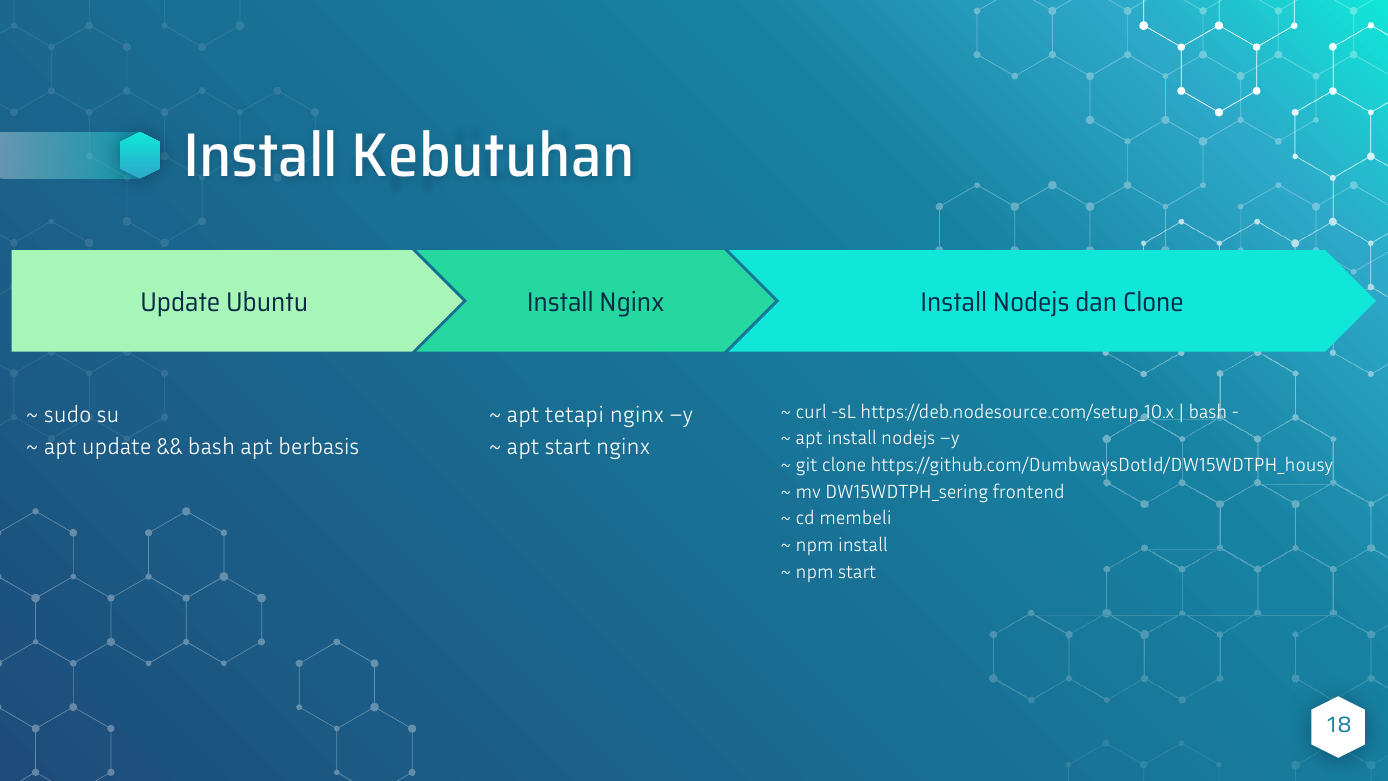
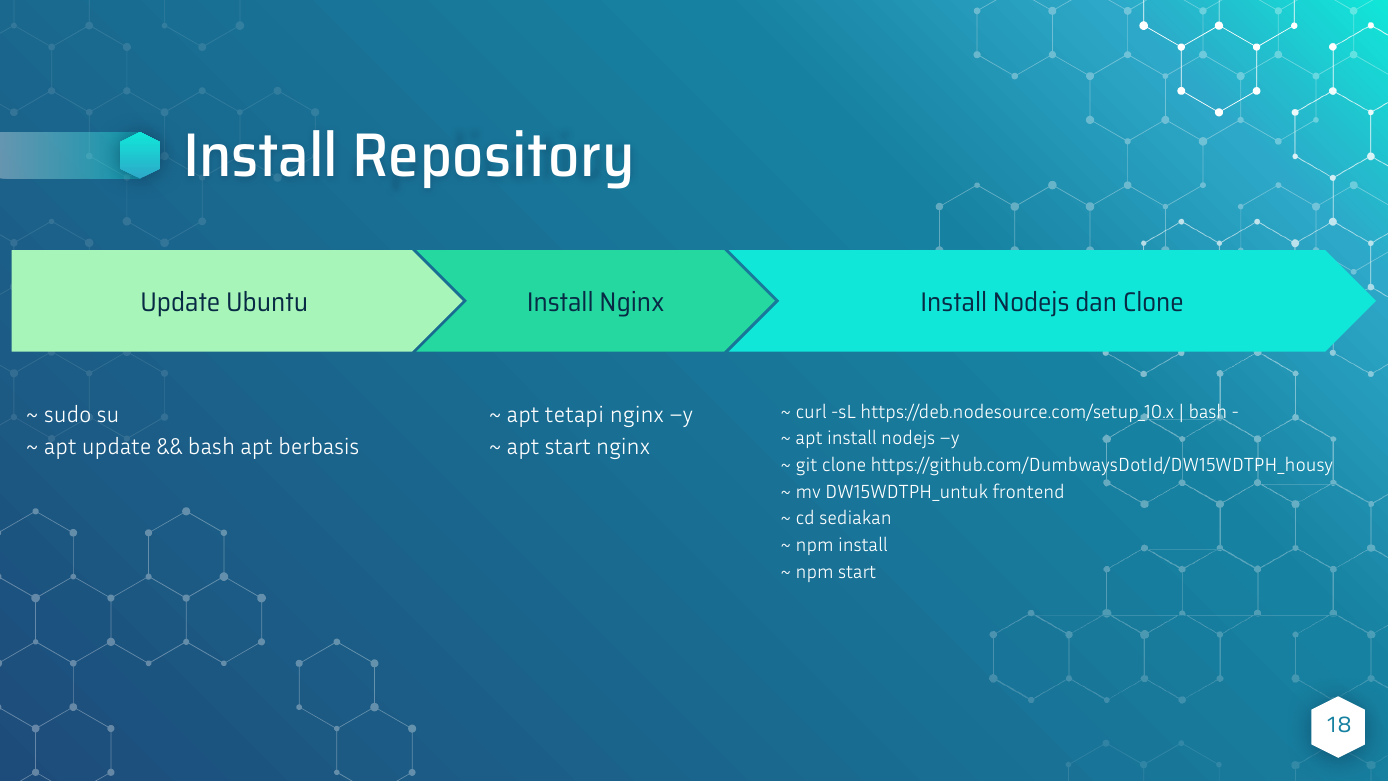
Kebutuhan: Kebutuhan -> Repository (493, 156)
DW15WDTPH_sering: DW15WDTPH_sering -> DW15WDTPH_untuk (907, 492)
membeli: membeli -> sediakan (855, 518)
